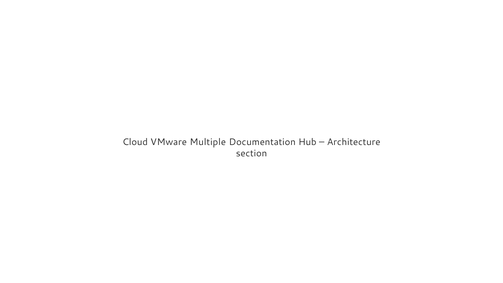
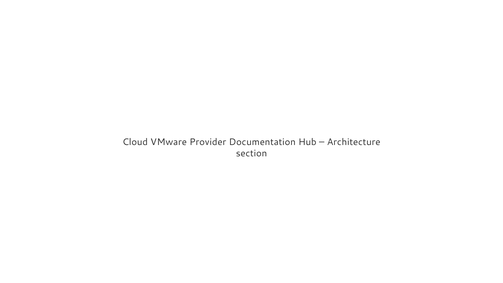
Multiple: Multiple -> Provider (208, 142)
